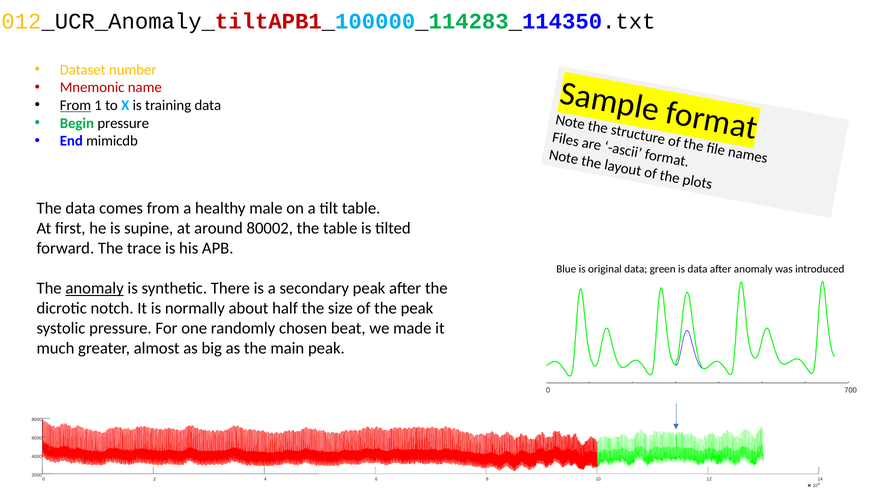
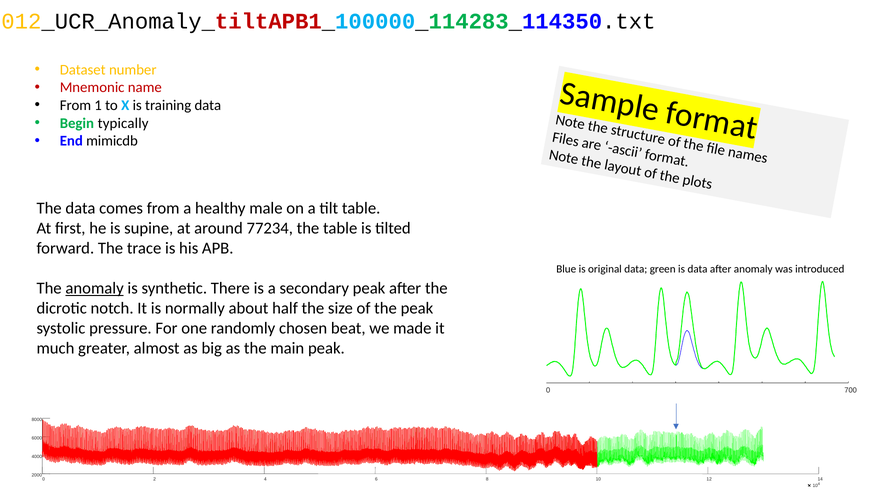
From underline: present -> none (75, 105)
Begin pressure: pressure -> typically (123, 123)
80002: 80002 -> 77234 (270, 228)
